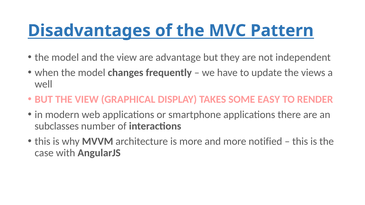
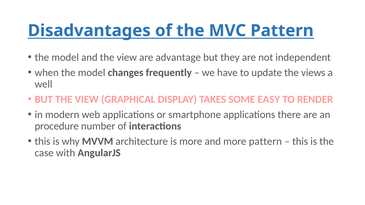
subclasses: subclasses -> procedure (57, 126)
more notified: notified -> pattern (265, 142)
